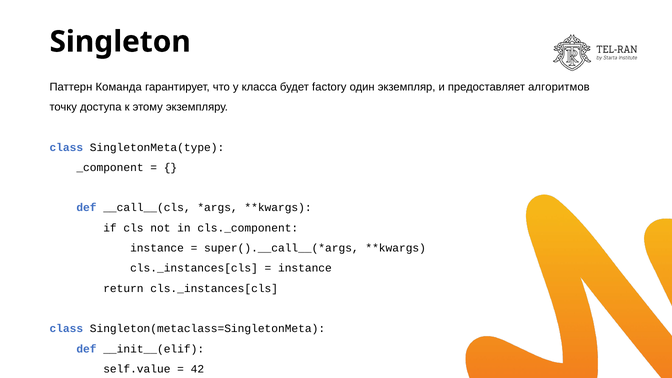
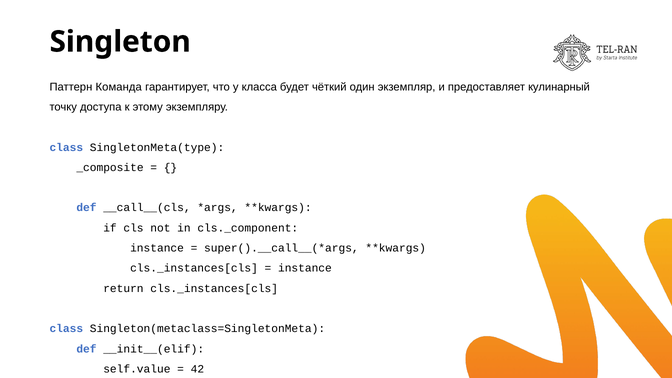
factory: factory -> чёткий (329, 87)
алгоритмов: алгоритмов -> кулинарный (559, 87)
_component: _component -> _composite (110, 167)
